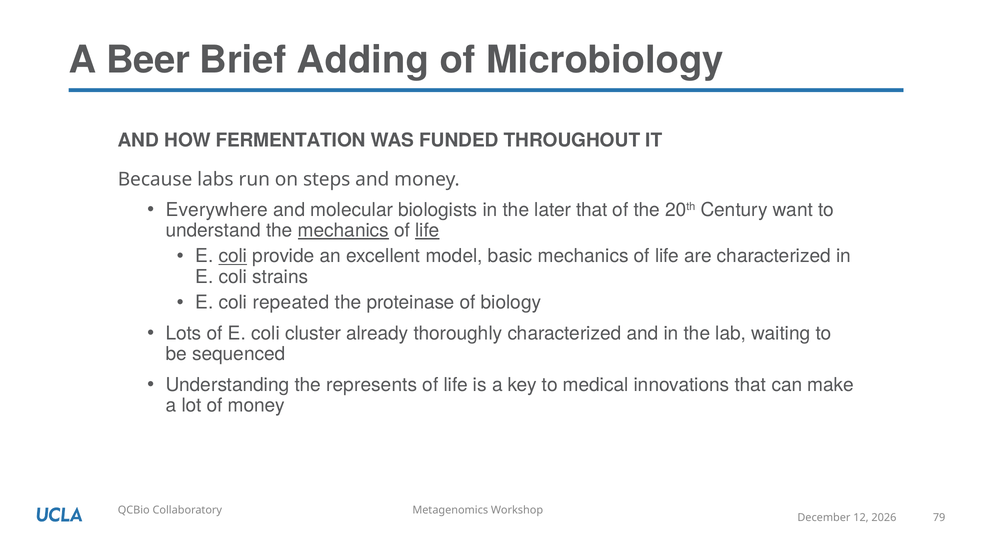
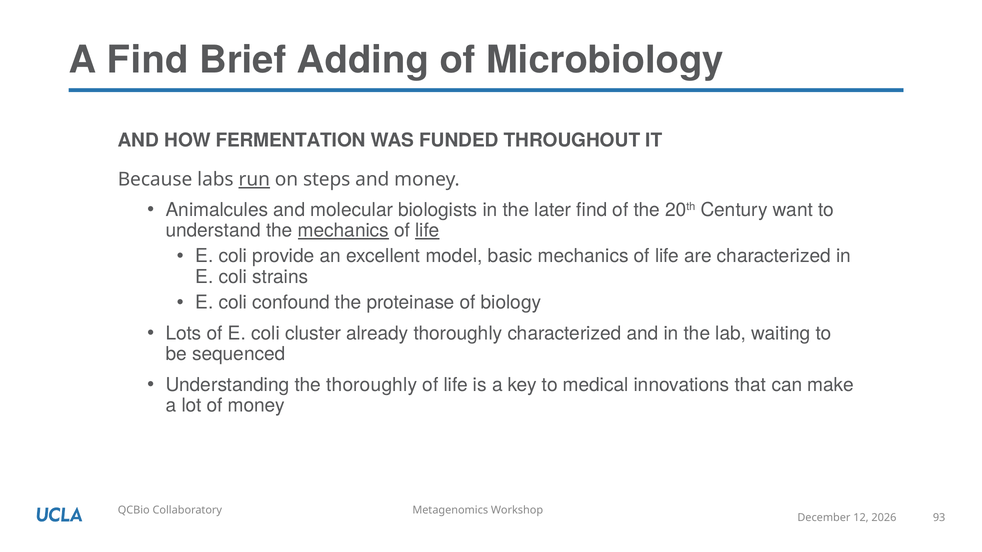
A Beer: Beer -> Find (148, 60)
run underline: none -> present (254, 180)
Everywhere: Everywhere -> Animalcules (217, 210)
later that: that -> find (592, 210)
coli underline: present -> none (233, 256)
repeated: repeated -> confound (291, 303)
the represents: represents -> thoroughly (372, 385)
79: 79 -> 93 (939, 518)
